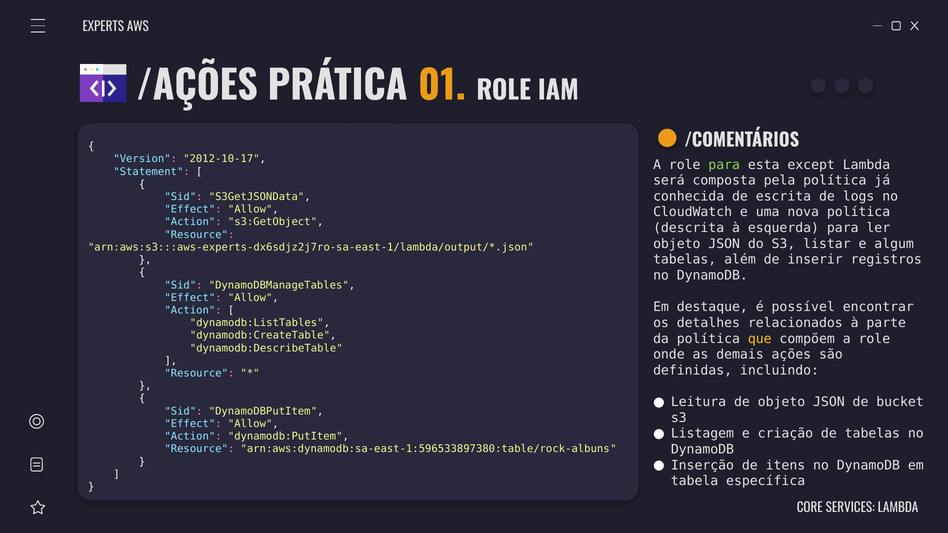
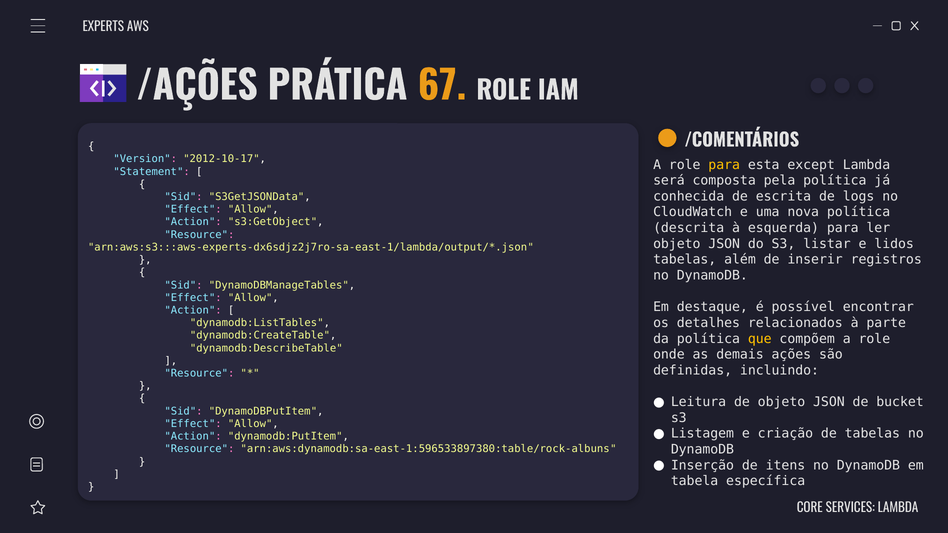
01: 01 -> 67 (442, 87)
para colour: light green -> yellow (724, 165)
algum: algum -> lidos (894, 244)
